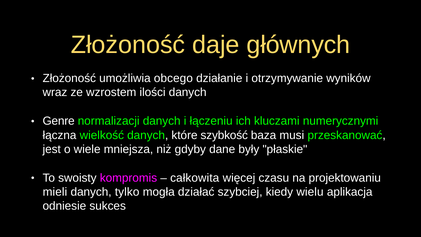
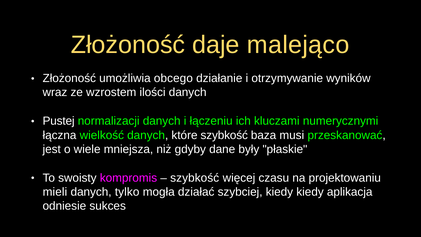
głównych: głównych -> malejąco (298, 45)
Genre: Genre -> Pustej (59, 121)
całkowita: całkowita -> szybkość (195, 178)
kiedy wielu: wielu -> kiedy (310, 192)
